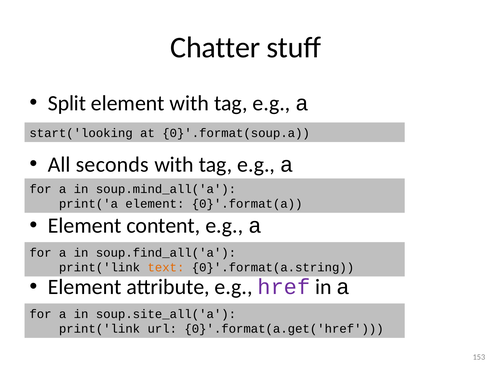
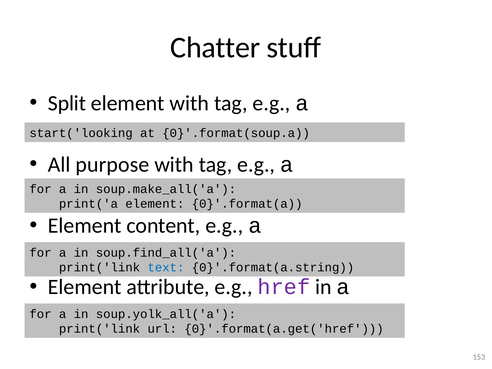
seconds: seconds -> purpose (112, 164)
soup.mind_all('a: soup.mind_all('a -> soup.make_all('a (166, 189)
text colour: orange -> blue (166, 268)
soup.site_all('a: soup.site_all('a -> soup.yolk_all('a (166, 314)
